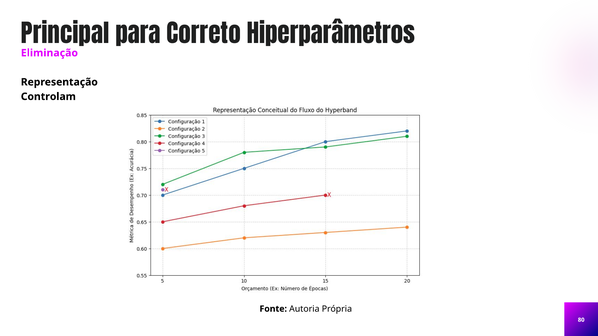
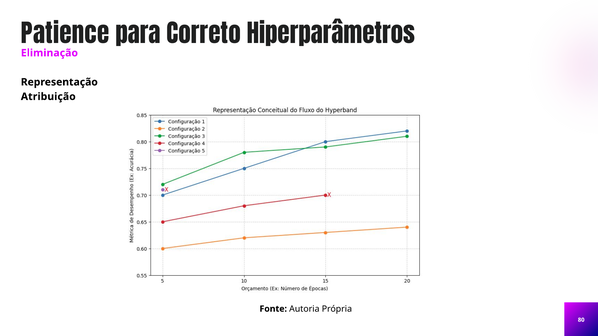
Principal: Principal -> Patience (65, 35)
Controlam: Controlam -> Atribuição (48, 97)
